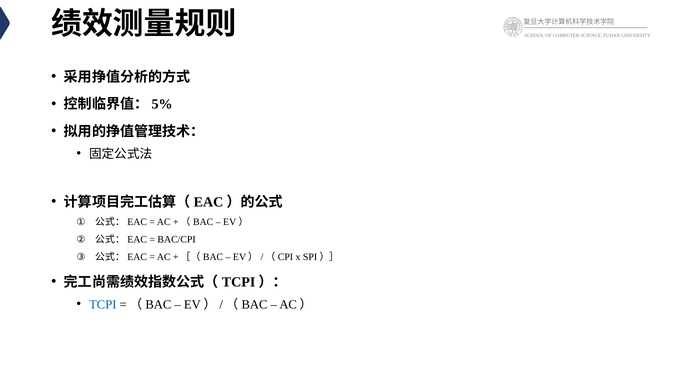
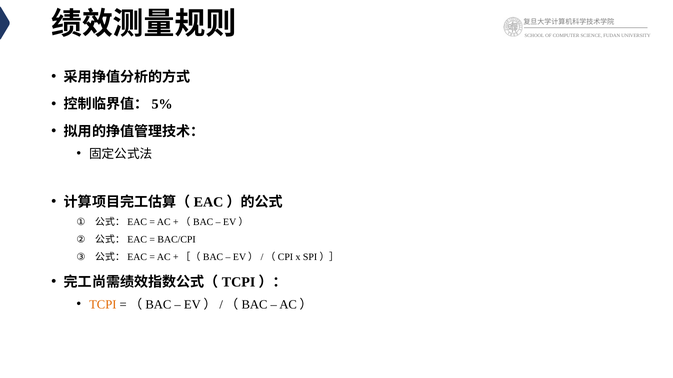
TCPI colour: blue -> orange (103, 305)
